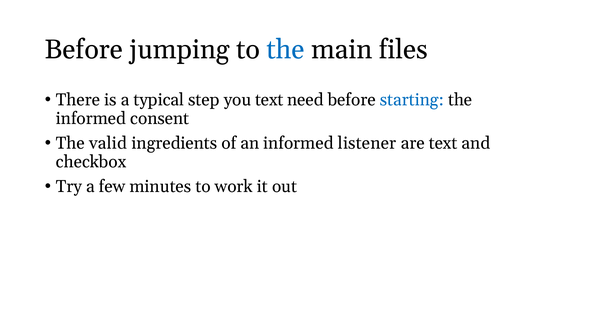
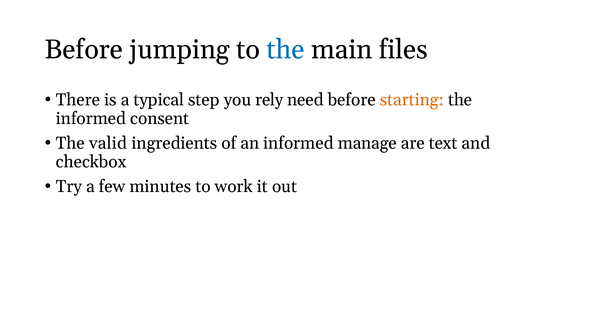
you text: text -> rely (269, 100)
starting colour: blue -> orange (412, 100)
listener: listener -> manage (367, 143)
